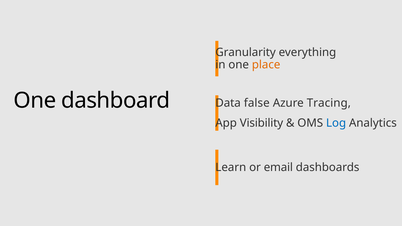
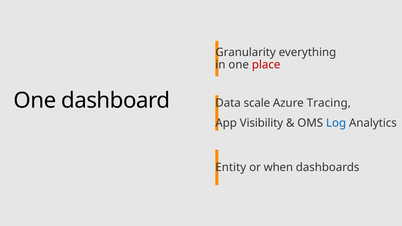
place colour: orange -> red (266, 65)
false: false -> scale (257, 103)
Learn: Learn -> Entity (231, 167)
email: email -> when (278, 167)
